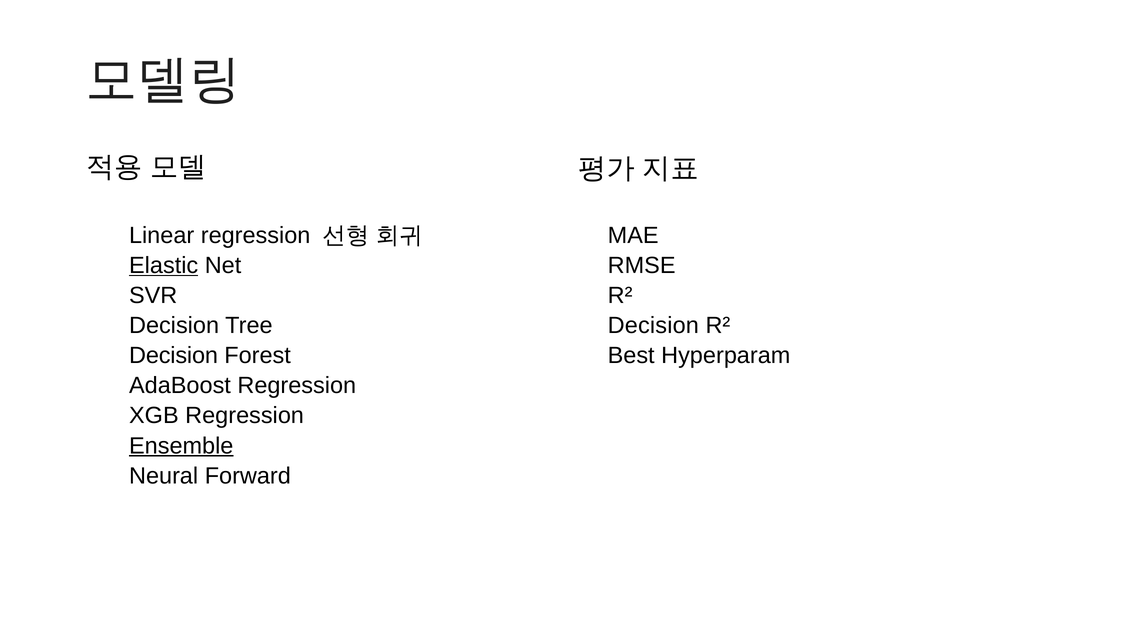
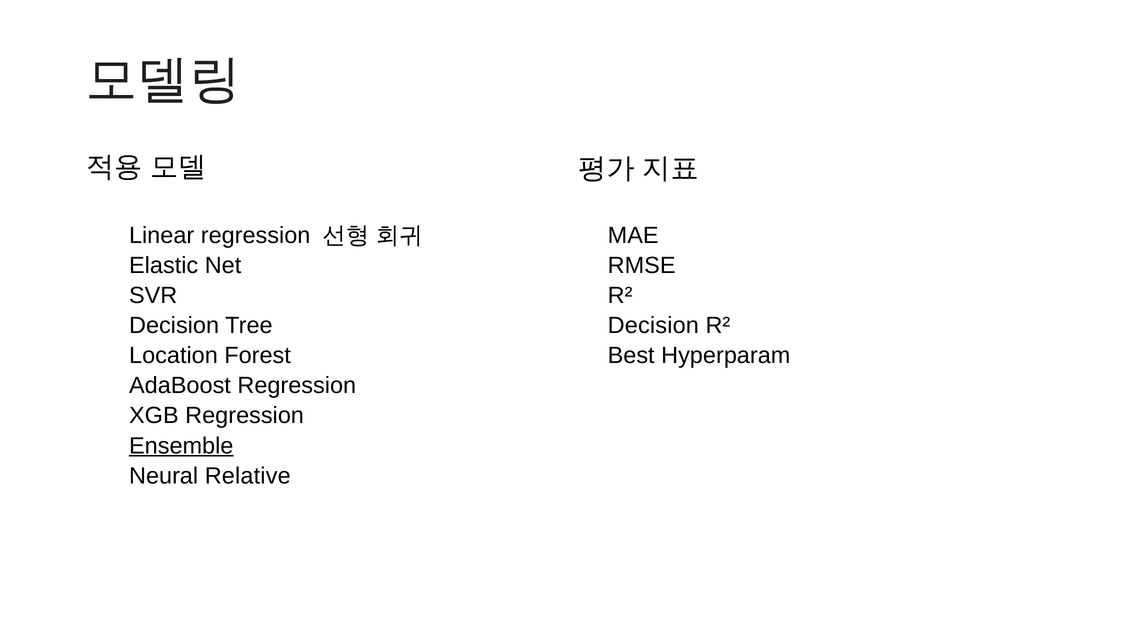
Elastic underline: present -> none (164, 266)
Decision: Decision -> Location (173, 356)
Forward: Forward -> Relative (248, 476)
